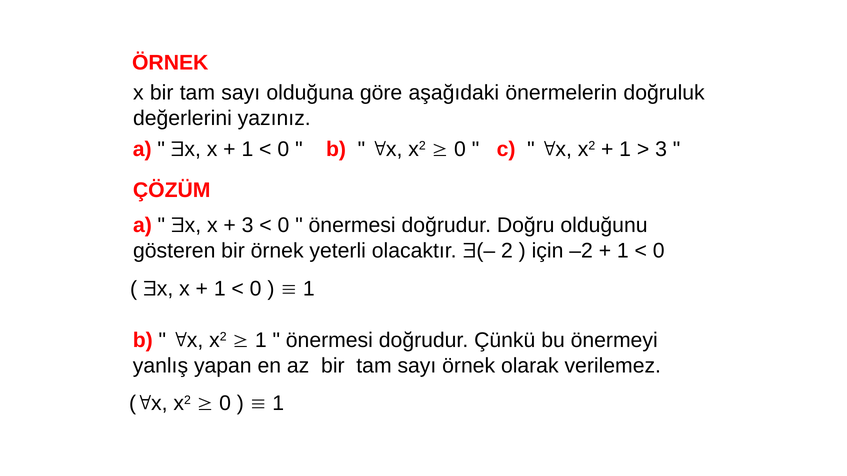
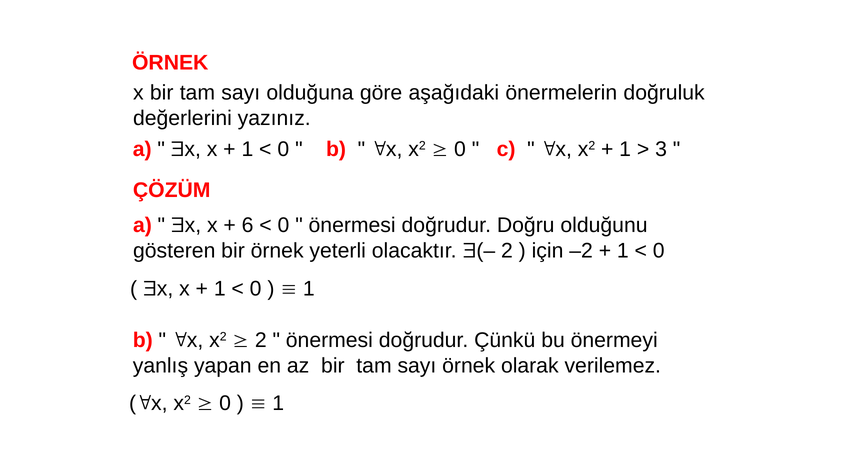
3: 3 -> 6 (248, 226)
1: 1 -> 2 (261, 341)
